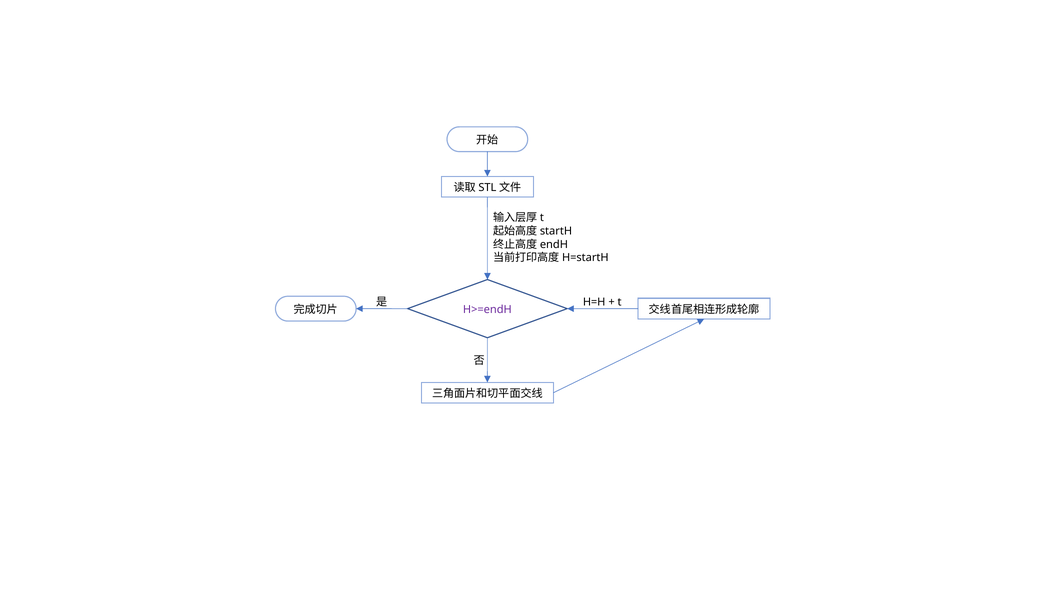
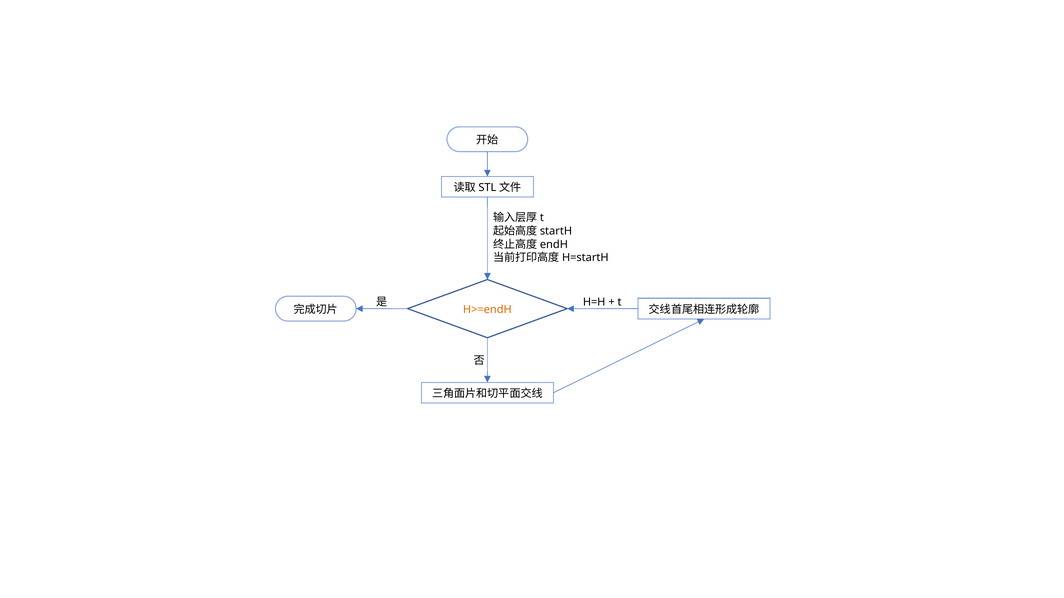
H>=endH colour: purple -> orange (487, 310)
